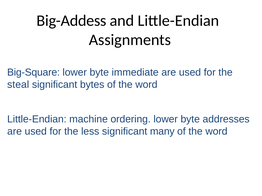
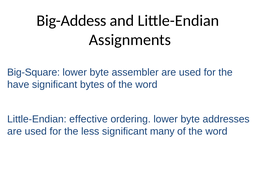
immediate: immediate -> assembler (135, 73)
steal: steal -> have (18, 85)
machine: machine -> effective (88, 119)
